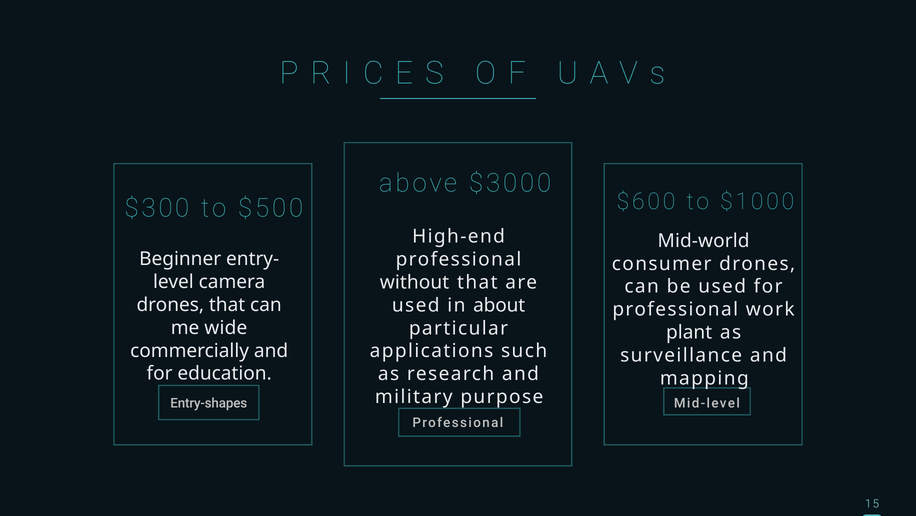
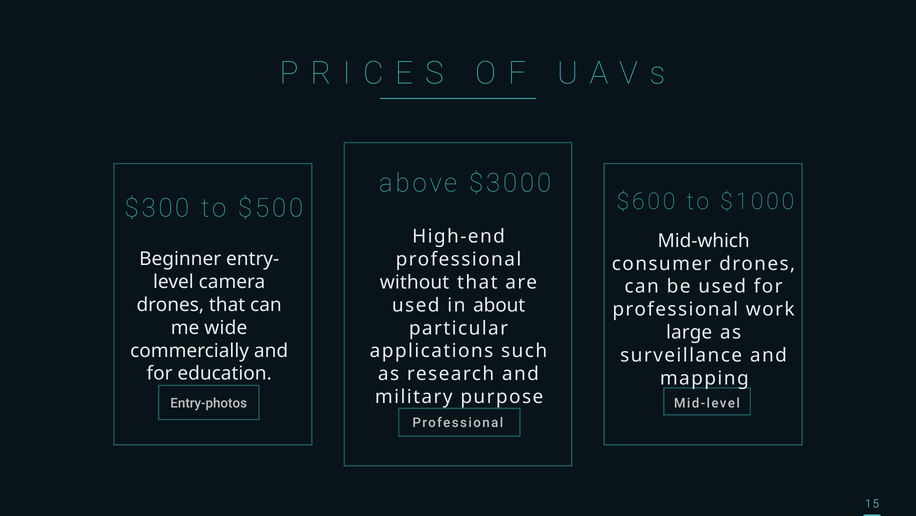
Mid-world: Mid-world -> Mid-which (704, 240)
plant: plant -> large (689, 332)
Entry-shapes: Entry-shapes -> Entry-photos (209, 403)
